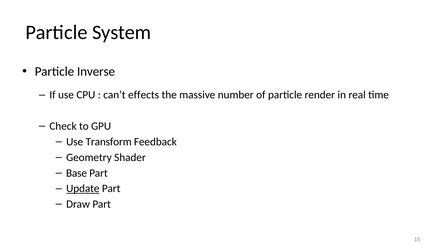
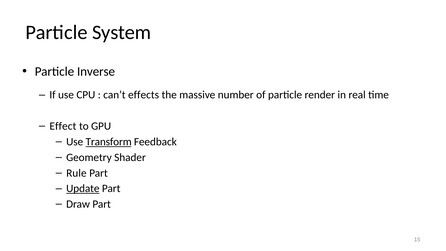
Check: Check -> Effect (63, 126)
Transform underline: none -> present (109, 142)
Base: Base -> Rule (76, 173)
